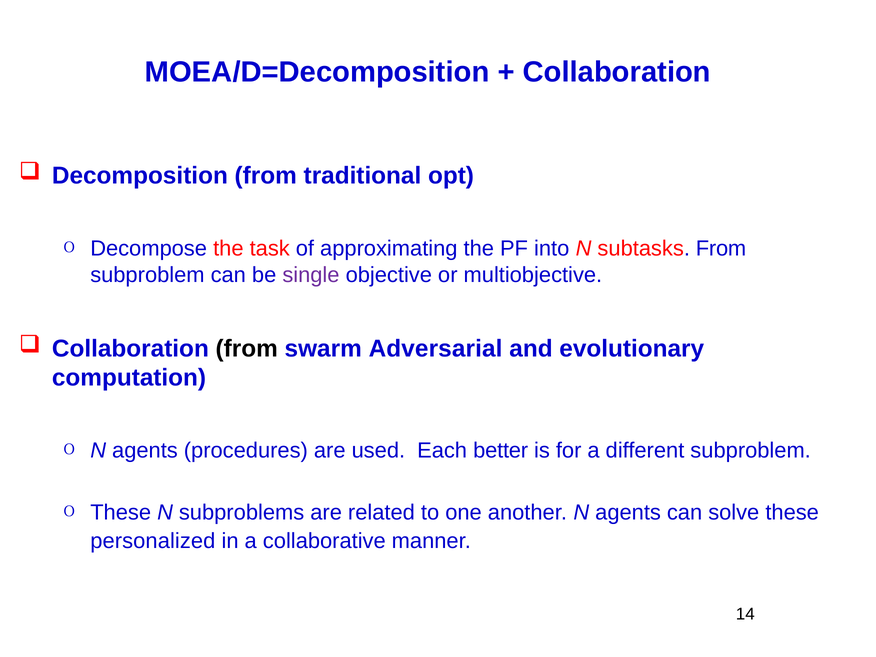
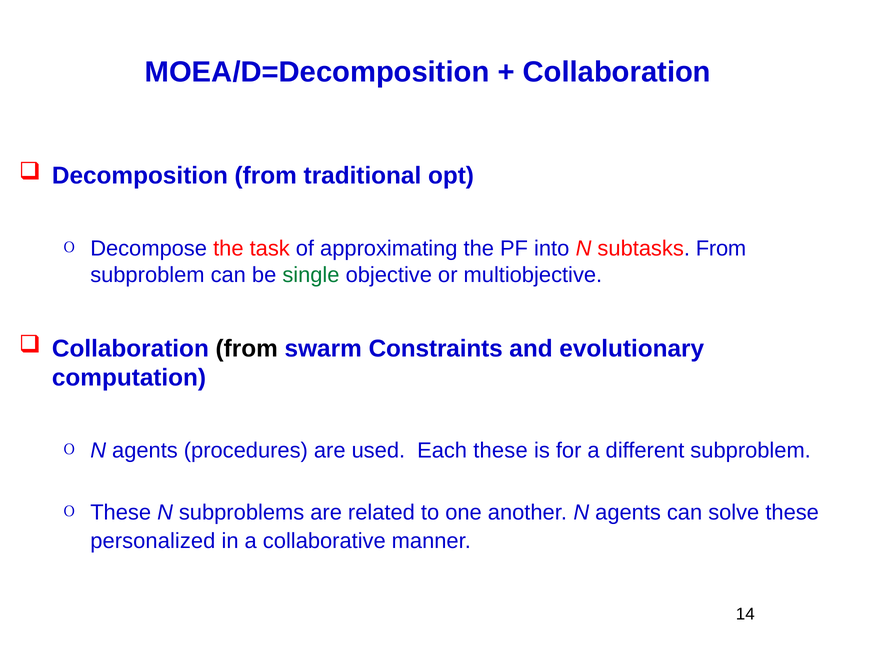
single colour: purple -> green (311, 275)
Adversarial: Adversarial -> Constraints (436, 349)
Each better: better -> these (500, 451)
